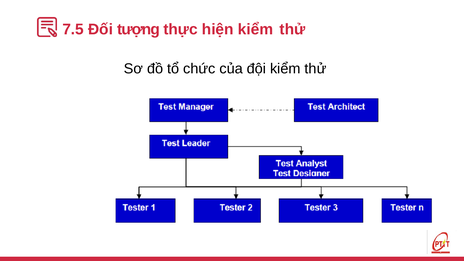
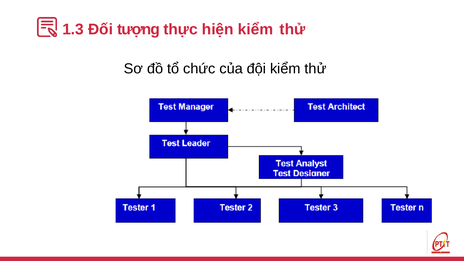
7.5: 7.5 -> 1.3 (73, 29)
